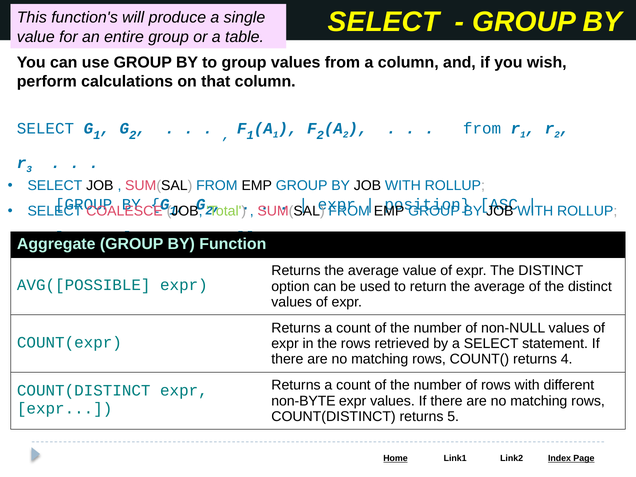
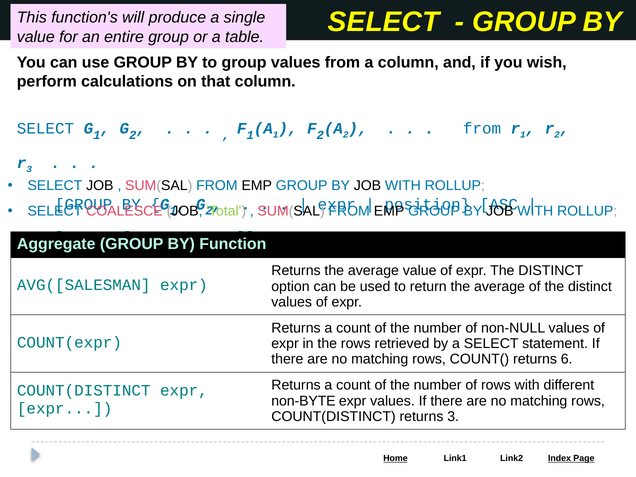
AVG([POSSIBLE: AVG([POSSIBLE -> AVG([SALESMAN (84, 285)
4: 4 -> 6 (567, 359)
returns 5: 5 -> 3 (453, 417)
